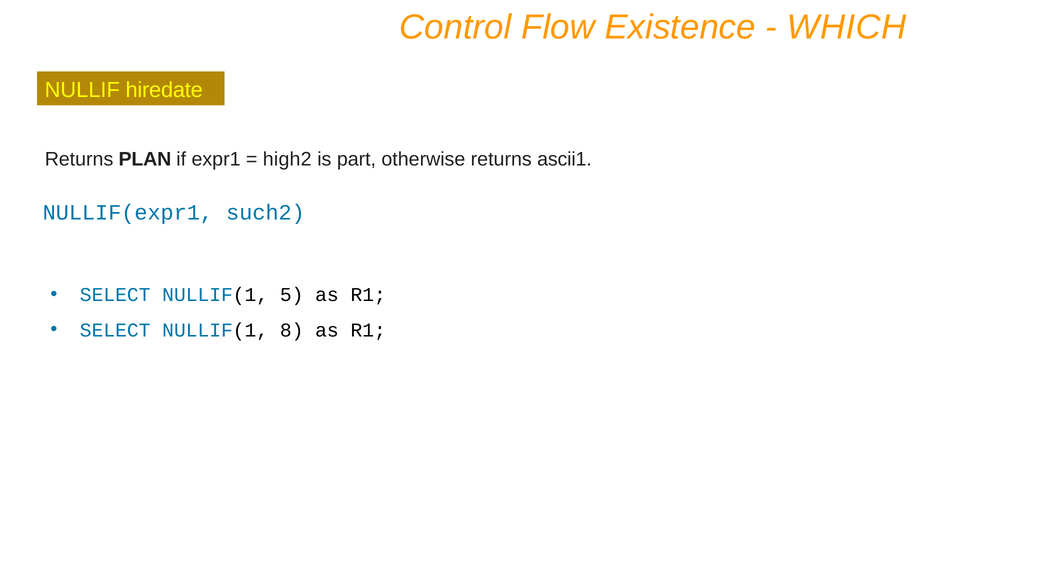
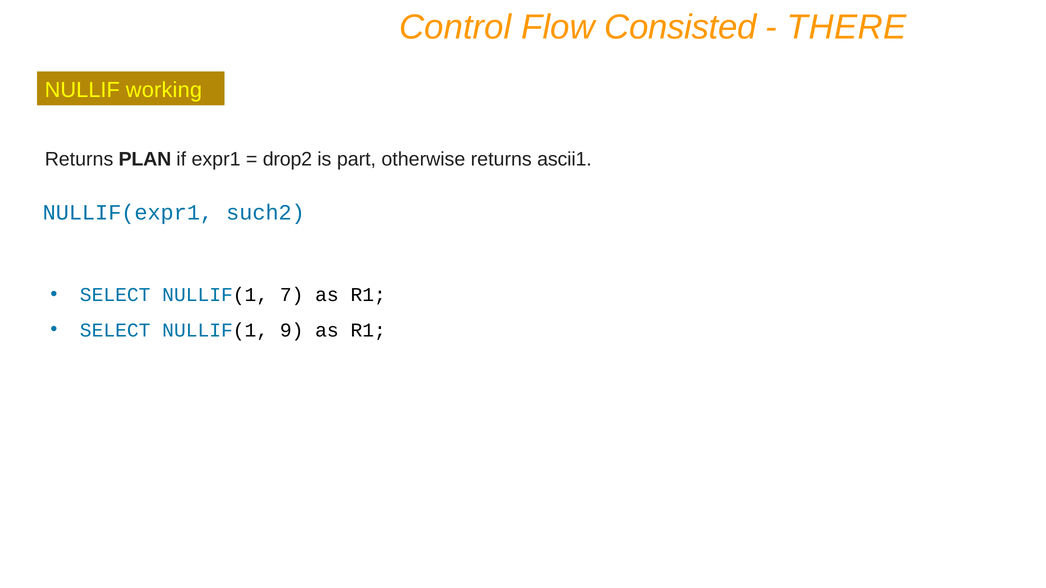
Existence: Existence -> Consisted (680, 27)
WHICH: WHICH -> THERE (847, 27)
hiredate: hiredate -> working (164, 90)
high2: high2 -> drop2 (287, 159)
5: 5 -> 7 (292, 295)
8: 8 -> 9 (292, 330)
